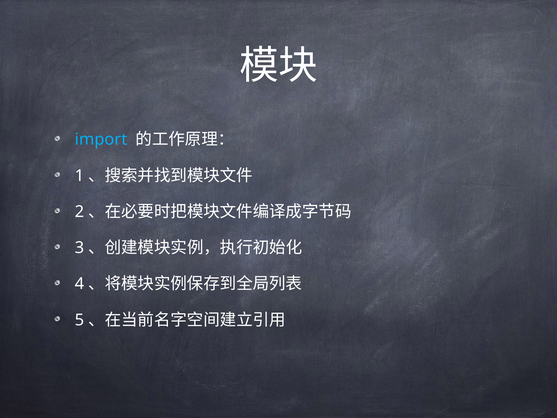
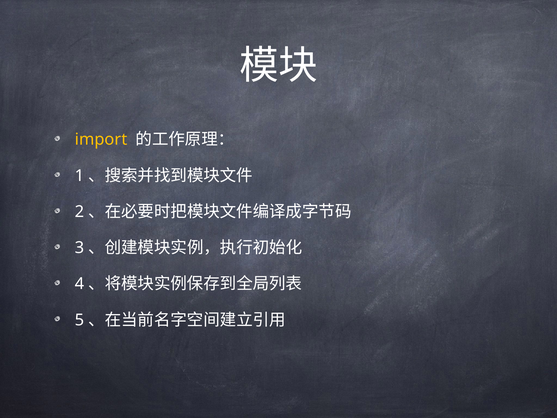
import colour: light blue -> yellow (101, 139)
